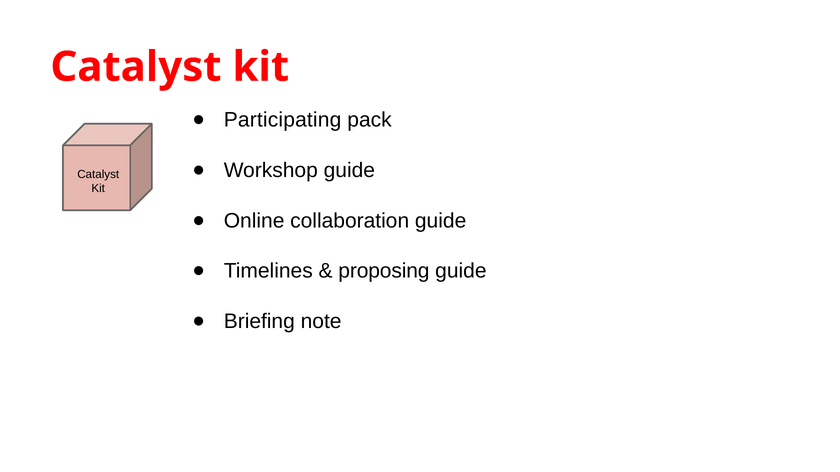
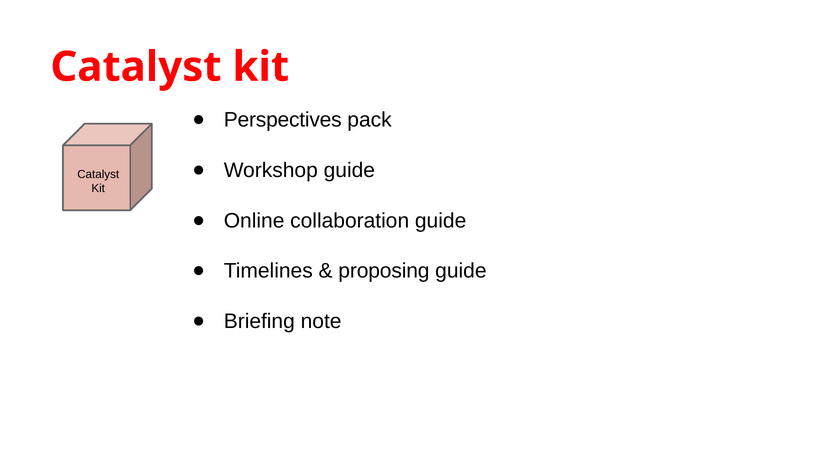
Participating: Participating -> Perspectives (283, 120)
